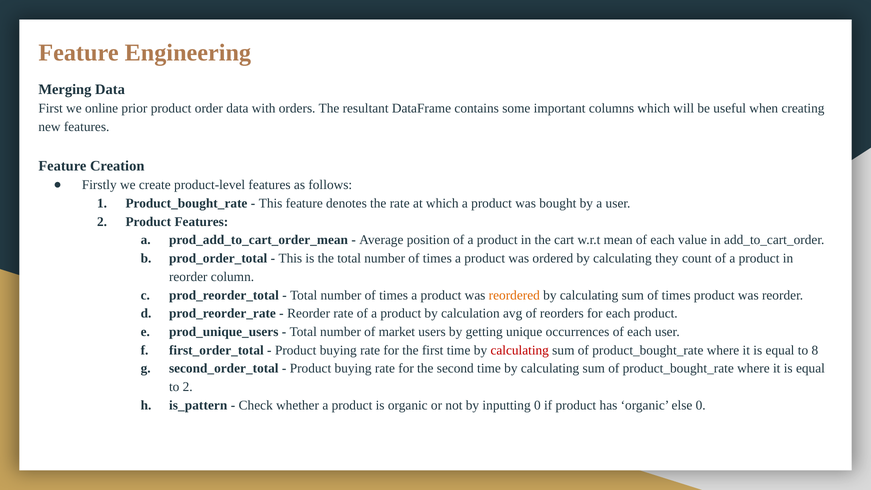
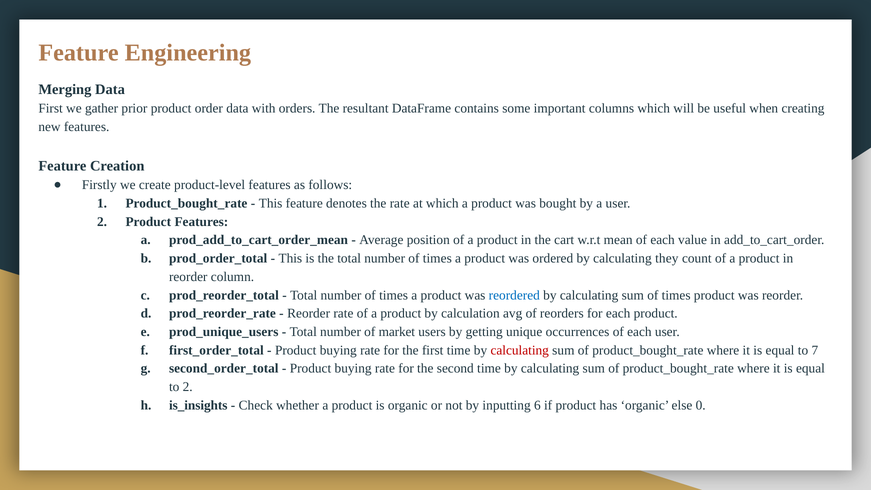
online: online -> gather (102, 108)
reordered colour: orange -> blue (514, 295)
8: 8 -> 7 (815, 350)
is_pattern: is_pattern -> is_insights (198, 405)
inputting 0: 0 -> 6 (537, 405)
